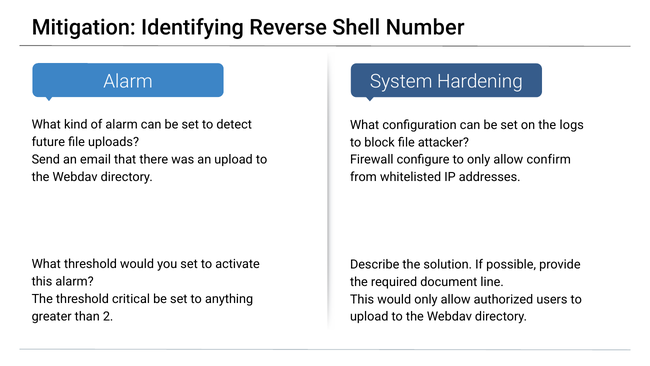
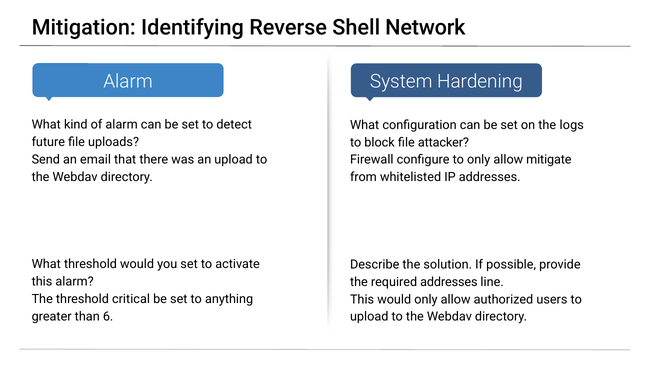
Number: Number -> Network (425, 28)
confirm: confirm -> mitigate (549, 160)
required document: document -> addresses (449, 282)
2: 2 -> 6 (108, 316)
